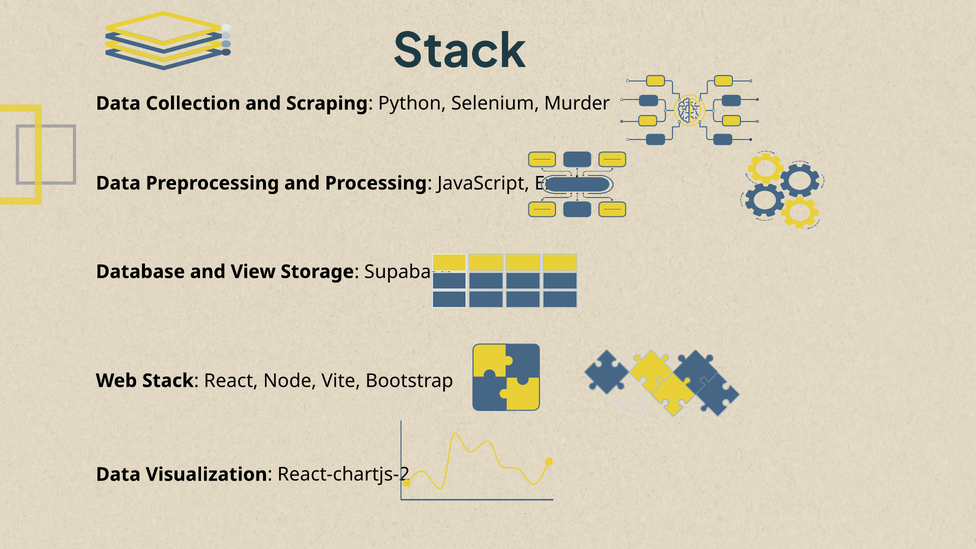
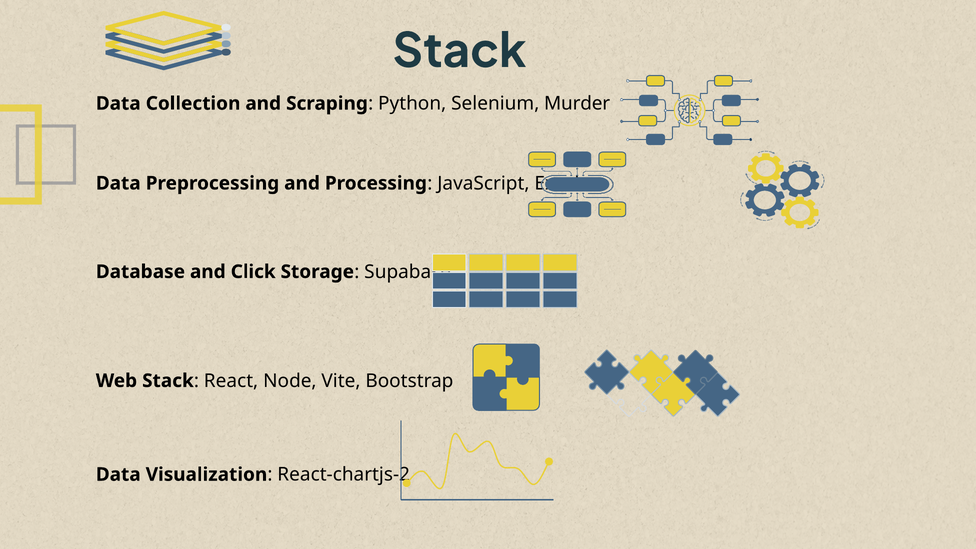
View: View -> Click (253, 272)
